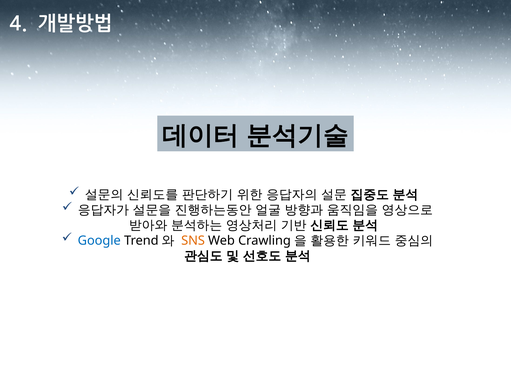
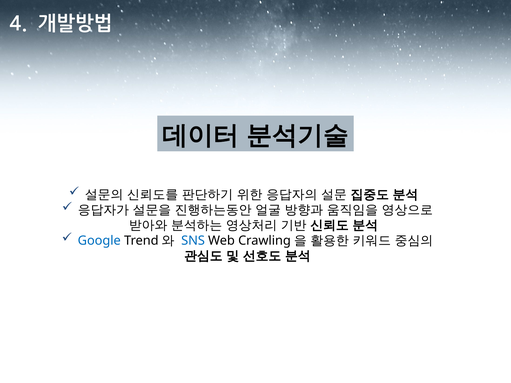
SNS colour: orange -> blue (193, 241)
